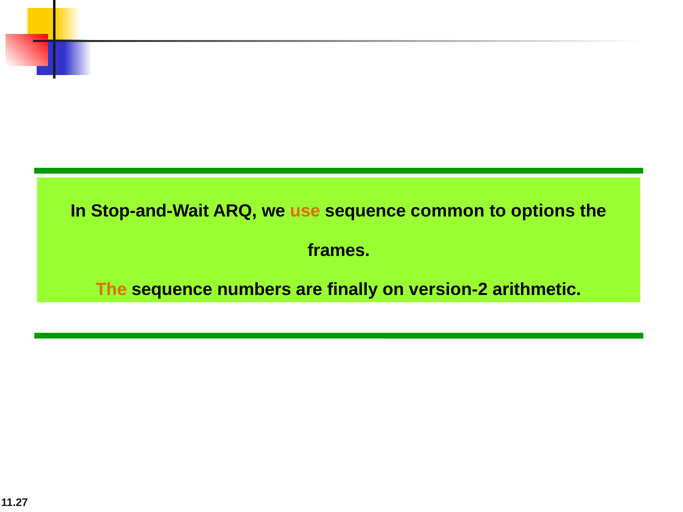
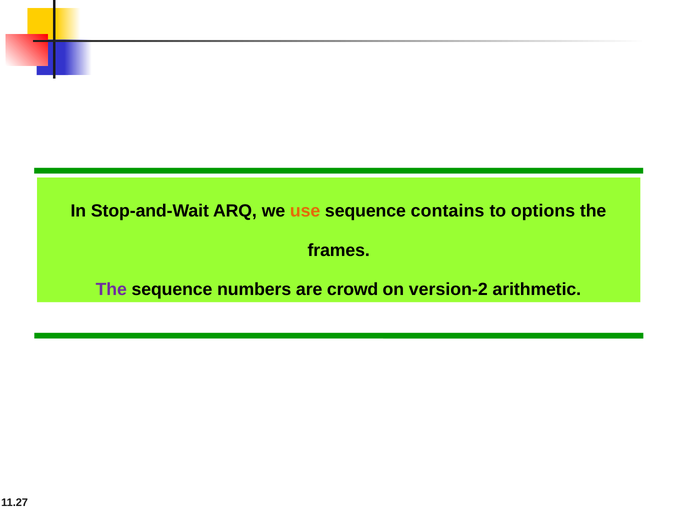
common: common -> contains (448, 211)
The colour: orange -> purple (111, 290)
finally: finally -> crowd (353, 290)
